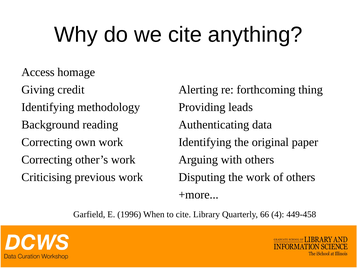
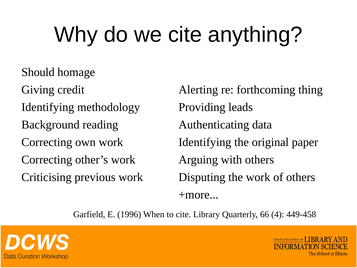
Access: Access -> Should (38, 72)
